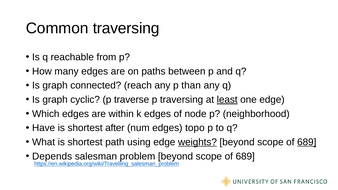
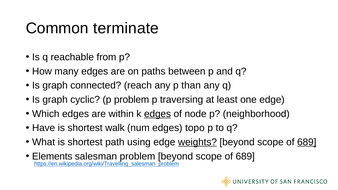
Common traversing: traversing -> terminate (126, 28)
p traverse: traverse -> problem (132, 100)
least underline: present -> none (227, 100)
edges underline: none -> present (158, 114)
after: after -> walk (115, 128)
Depends: Depends -> Elements (52, 156)
